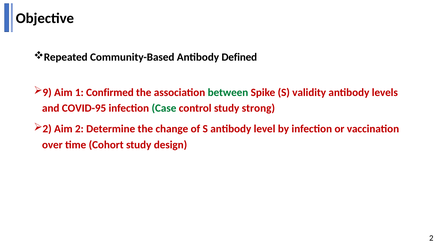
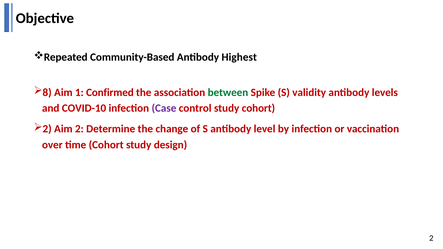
Defined: Defined -> Highest (239, 57)
9: 9 -> 8 (47, 92)
COVID-95: COVID-95 -> COVID-10 (84, 108)
Case colour: green -> purple (164, 108)
study strong: strong -> cohort (258, 108)
